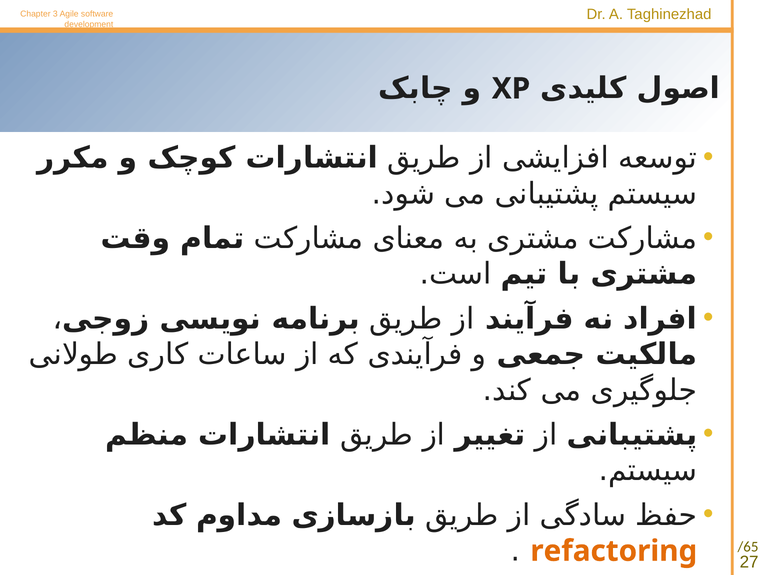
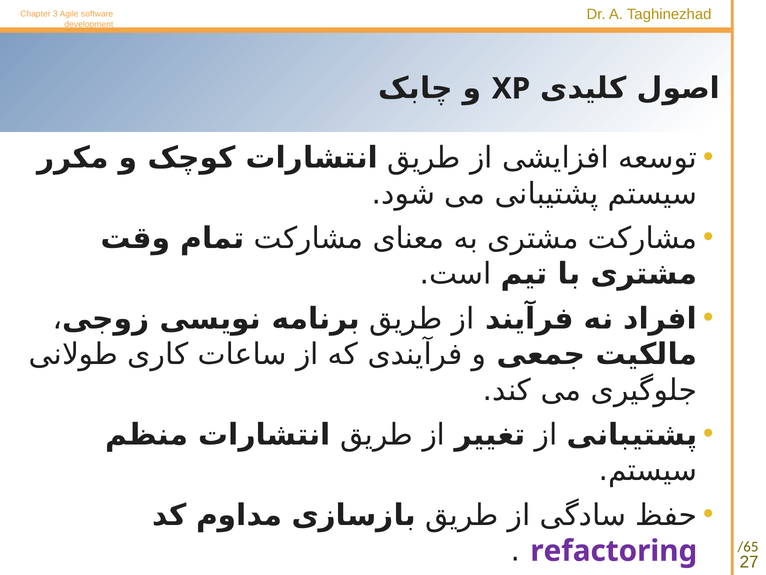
refactoring colour: orange -> purple (614, 551)
